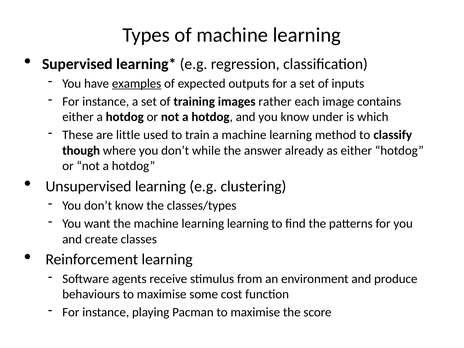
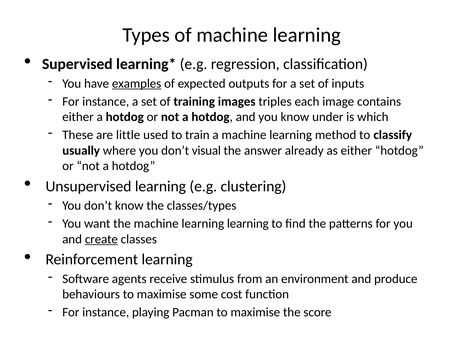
rather: rather -> triples (275, 101)
though: though -> usually (81, 150)
while: while -> visual (206, 150)
create underline: none -> present (101, 239)
